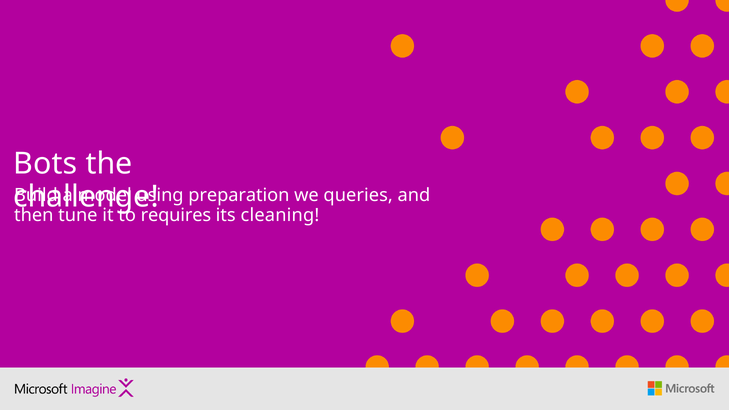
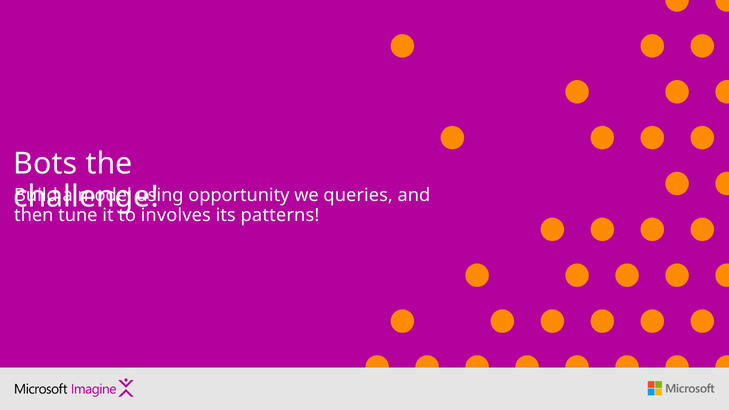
preparation: preparation -> opportunity (239, 195)
requires: requires -> involves (176, 215)
cleaning: cleaning -> patterns (280, 215)
